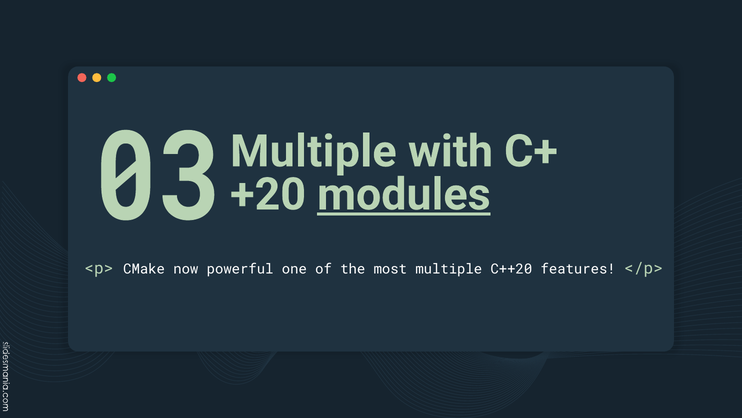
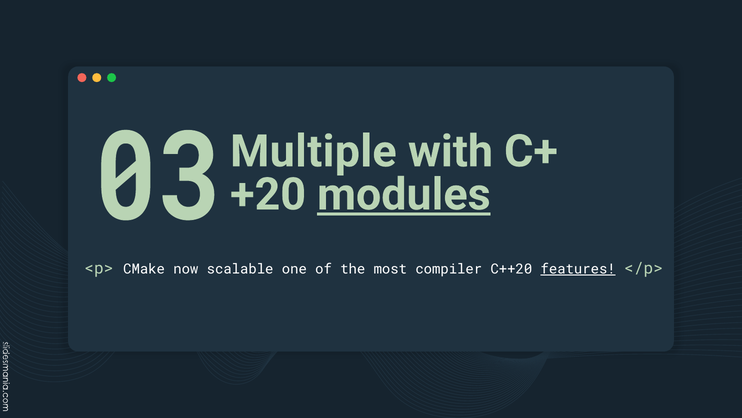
powerful: powerful -> scalable (240, 269)
most multiple: multiple -> compiler (449, 269)
features underline: none -> present (578, 269)
